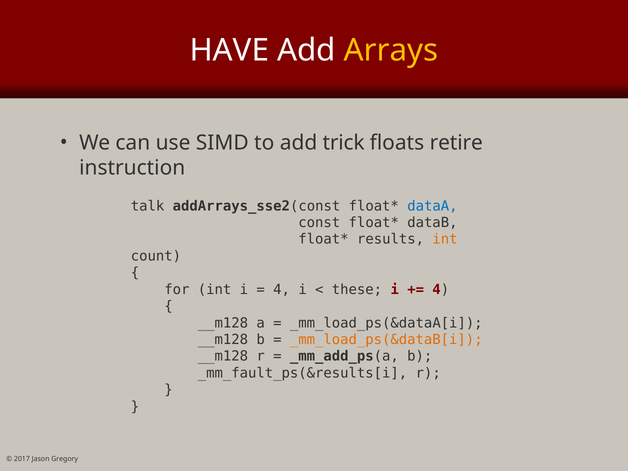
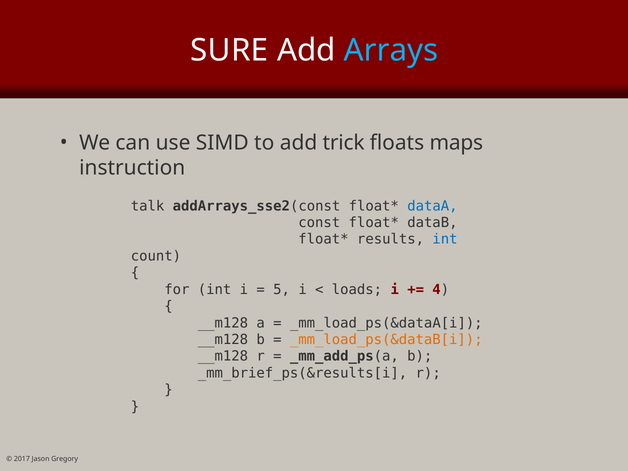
HAVE: HAVE -> SURE (229, 51)
Arrays colour: yellow -> light blue (391, 51)
retire: retire -> maps (456, 143)
int colour: orange -> blue (445, 239)
4: 4 -> 5 (282, 290)
these: these -> loads (357, 290)
_mm_fault_ps(&results[i: _mm_fault_ps(&results[i -> _mm_brief_ps(&results[i (303, 373)
